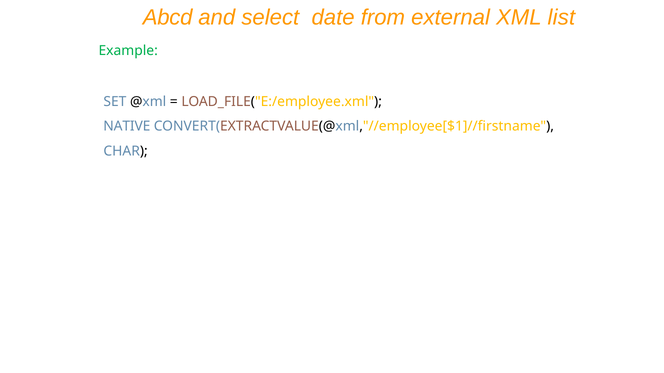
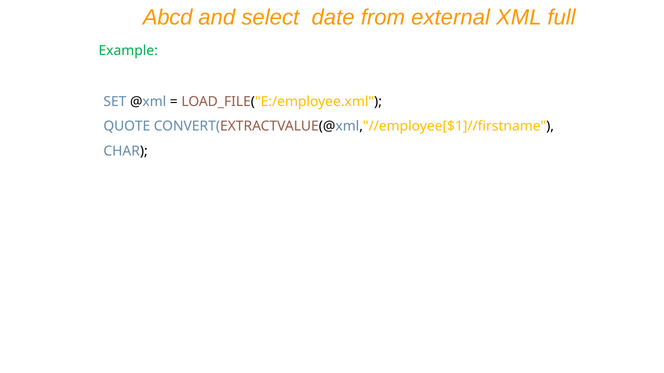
list: list -> full (562, 17)
NATIVE: NATIVE -> QUOTE (127, 127)
